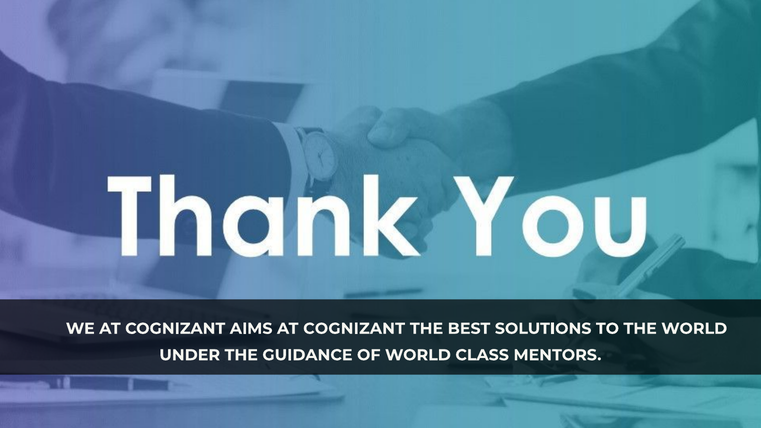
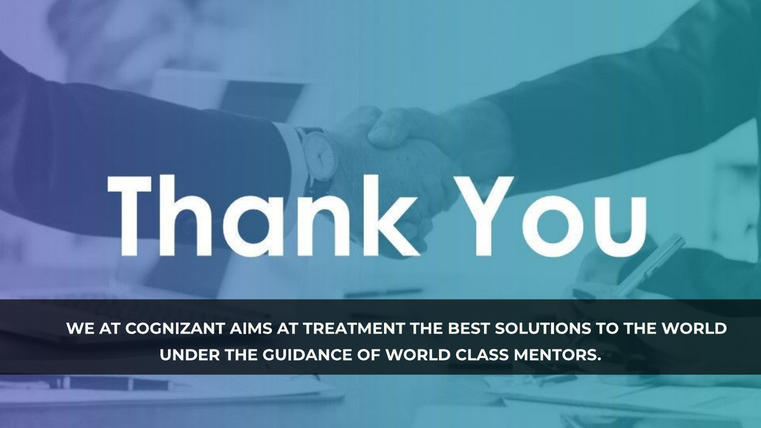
AIMS AT COGNIZANT: COGNIZANT -> TREATMENT (354, 329)
